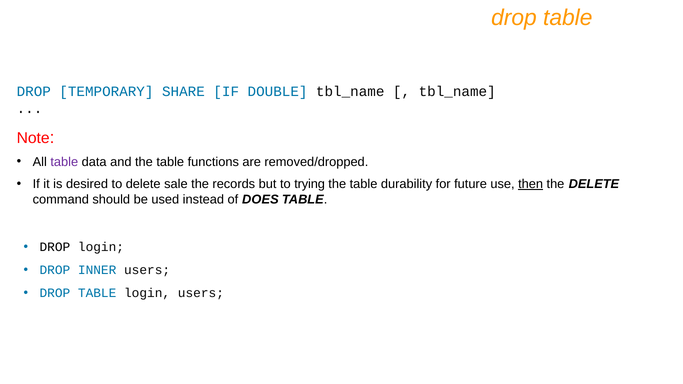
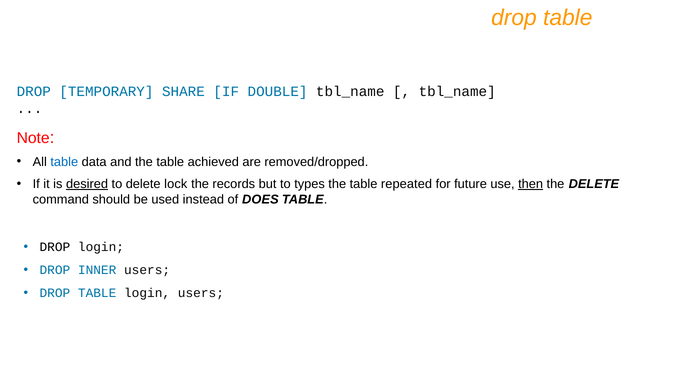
table colour: purple -> blue (64, 162)
functions: functions -> achieved (213, 162)
desired underline: none -> present (87, 184)
sale: sale -> lock (176, 184)
trying: trying -> types (310, 184)
durability: durability -> repeated (407, 184)
